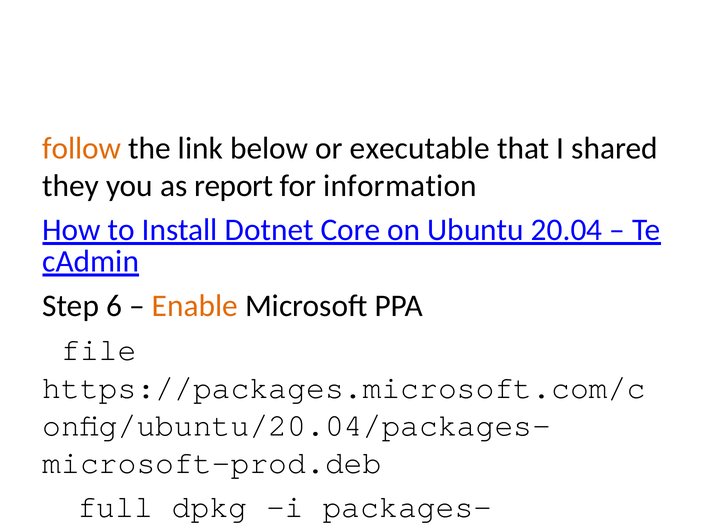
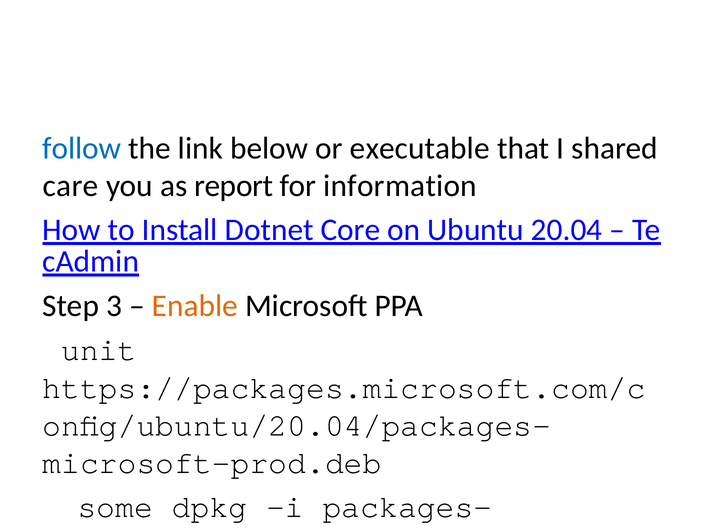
follow colour: orange -> blue (82, 148)
they: they -> care (70, 186)
6: 6 -> 3 (114, 306)
file: file -> unit (99, 350)
full: full -> some (115, 507)
